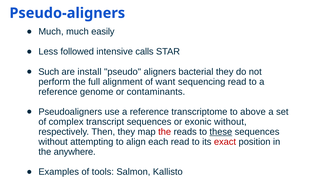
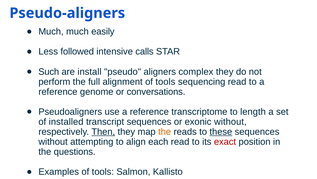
bacterial: bacterial -> complex (196, 71)
alignment of want: want -> tools (165, 81)
contaminants: contaminants -> conversations (156, 91)
above: above -> length (253, 111)
complex: complex -> installed (66, 121)
Then underline: none -> present (103, 131)
the colour: red -> orange (165, 131)
anywhere: anywhere -> questions (75, 151)
